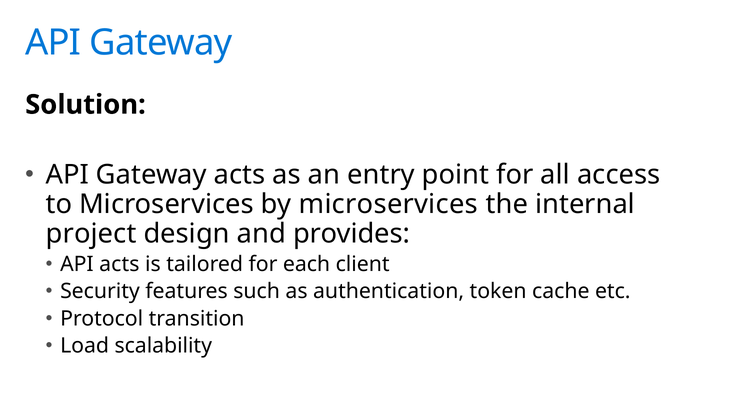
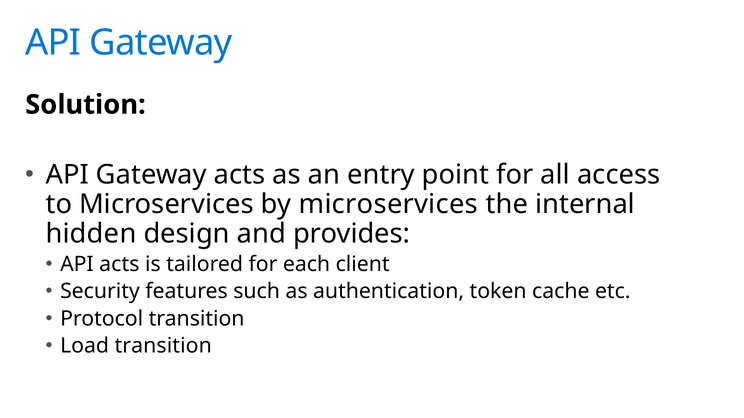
project: project -> hidden (91, 234)
Load scalability: scalability -> transition (163, 346)
